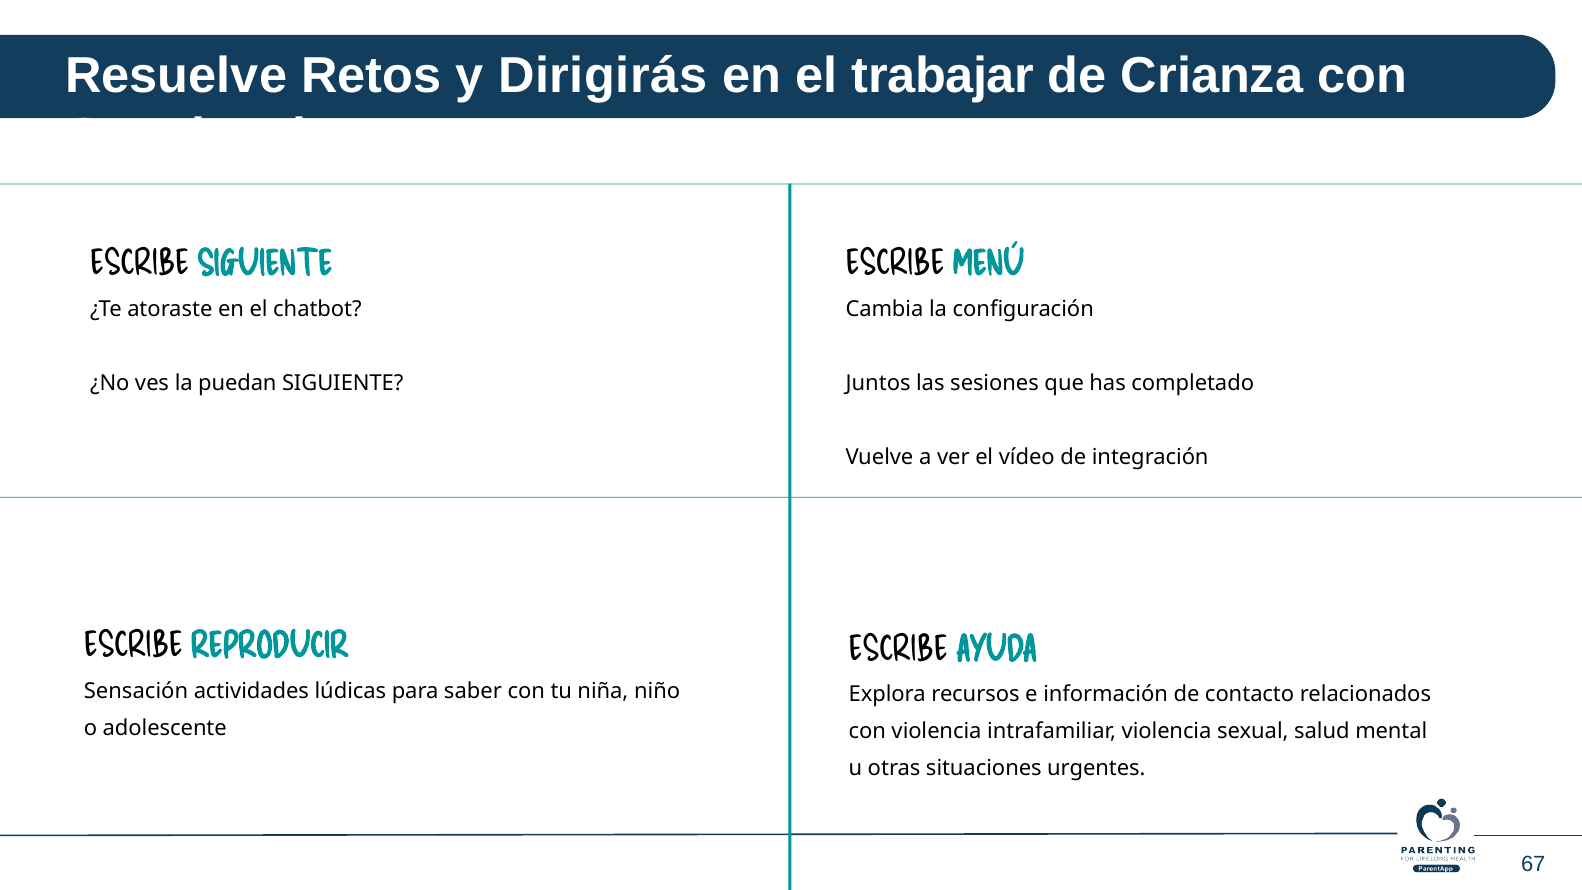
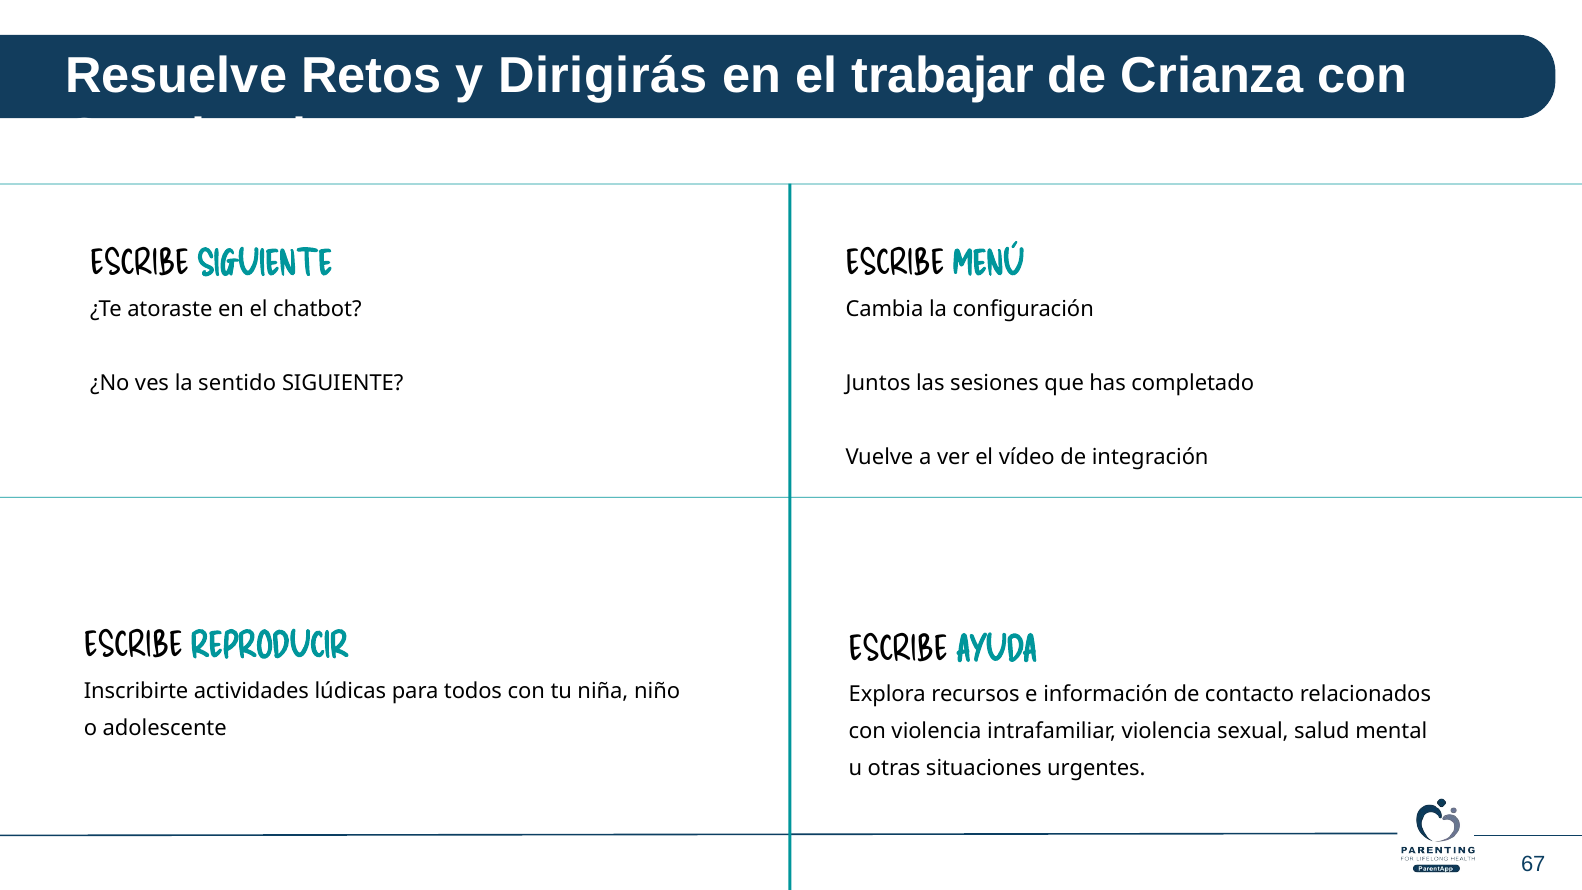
puedan: puedan -> sentido (237, 383)
Sensación: Sensación -> Inscribirte (136, 691)
saber: saber -> todos (473, 691)
